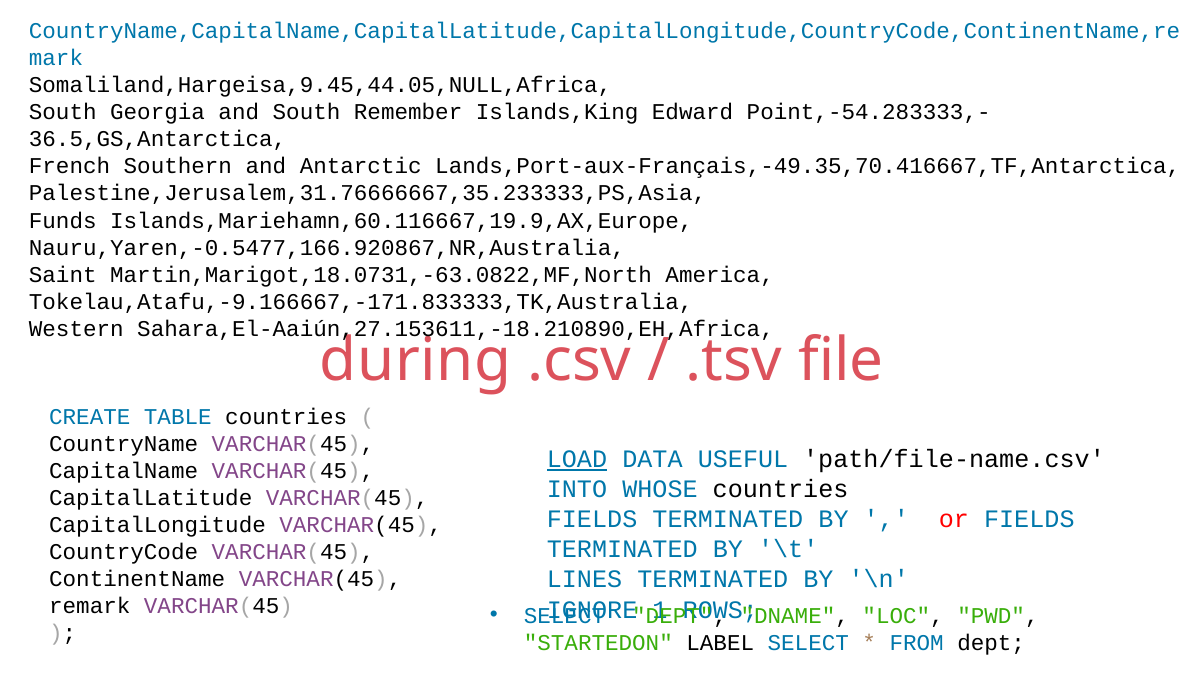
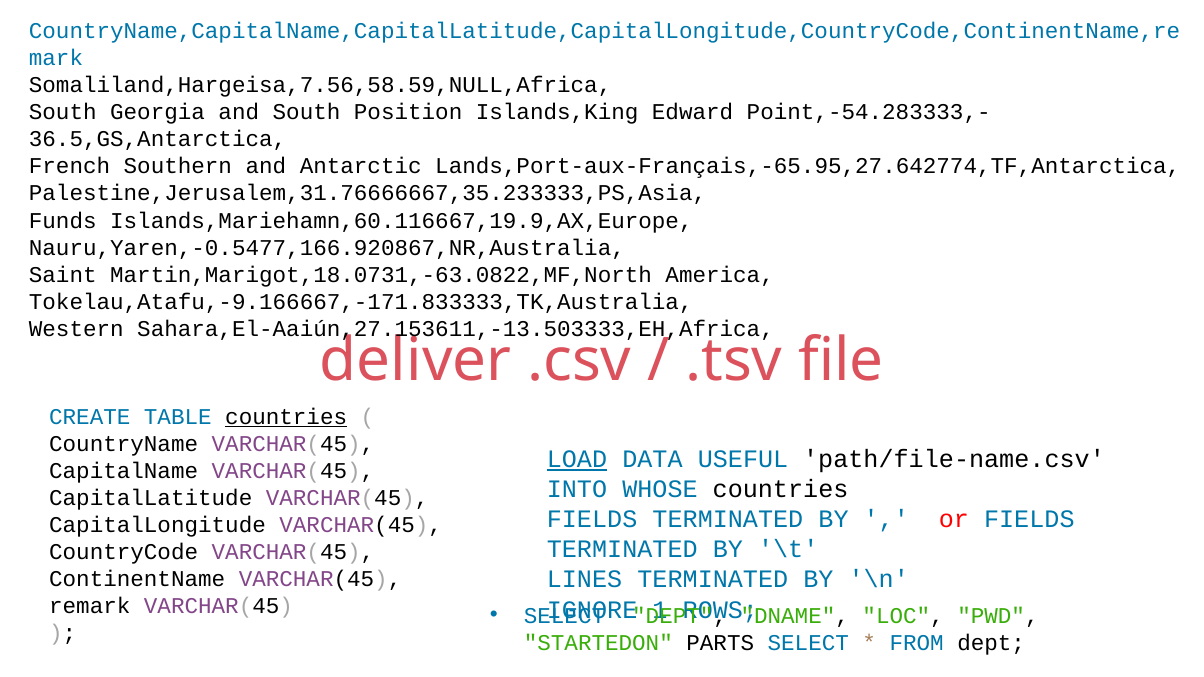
Somaliland,Hargeisa,9.45,44.05,NULL,Africa: Somaliland,Hargeisa,9.45,44.05,NULL,Africa -> Somaliland,Hargeisa,7.56,58.59,NULL,Africa (320, 85)
Remember: Remember -> Position (408, 112)
Lands,Port-aux-Français,-49.35,70.416667,TF,Antarctica: Lands,Port-aux-Français,-49.35,70.416667,TF,Antarctica -> Lands,Port-aux-Français,-65.95,27.642774,TF,Antarctica (808, 167)
Sahara,El-Aaiún,27.153611,-18.210890,EH,Africa: Sahara,El-Aaiún,27.153611,-18.210890,EH,Africa -> Sahara,El-Aaiún,27.153611,-13.503333,EH,Africa (456, 329)
during: during -> deliver (416, 361)
countries underline: none -> present (286, 417)
LABEL: LABEL -> PARTS (720, 643)
